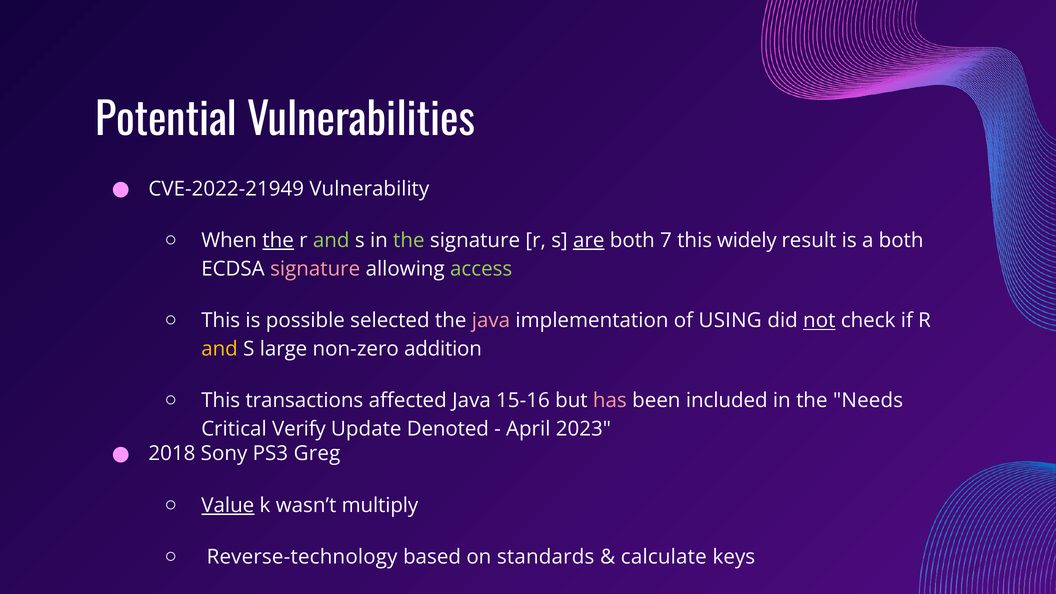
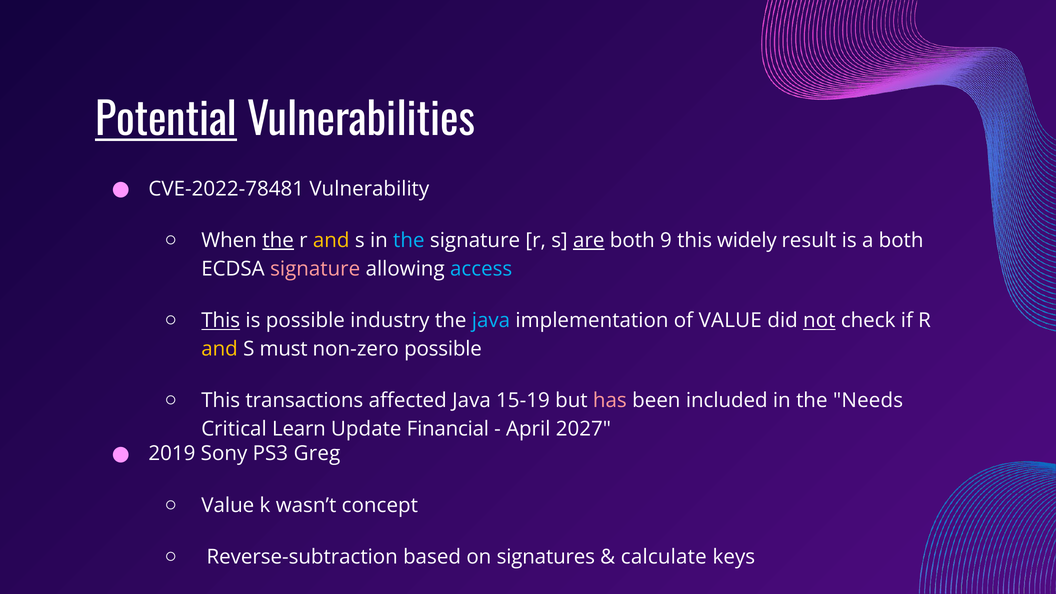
Potential underline: none -> present (166, 121)
CVE-2022-21949: CVE-2022-21949 -> CVE-2022-78481 (226, 189)
and colour: light green -> yellow (331, 241)
the colour: light green -> light blue (409, 241)
7: 7 -> 9 (666, 241)
access colour: light green -> light blue (481, 269)
This underline: none -> present (221, 321)
selected: selected -> industry (390, 321)
java colour: pink -> light blue (491, 321)
of USING: USING -> VALUE (730, 321)
large: large -> must (284, 349)
non-zero addition: addition -> possible (443, 349)
15-16: 15-16 -> 15-19 (523, 401)
Verify: Verify -> Learn (299, 429)
Denoted: Denoted -> Financial (448, 429)
2023: 2023 -> 2027 (583, 429)
2018: 2018 -> 2019 (172, 454)
Value underline: present -> none (228, 505)
multiply: multiply -> concept (380, 505)
Reverse-technology: Reverse-technology -> Reverse-subtraction (302, 557)
standards: standards -> signatures (546, 557)
